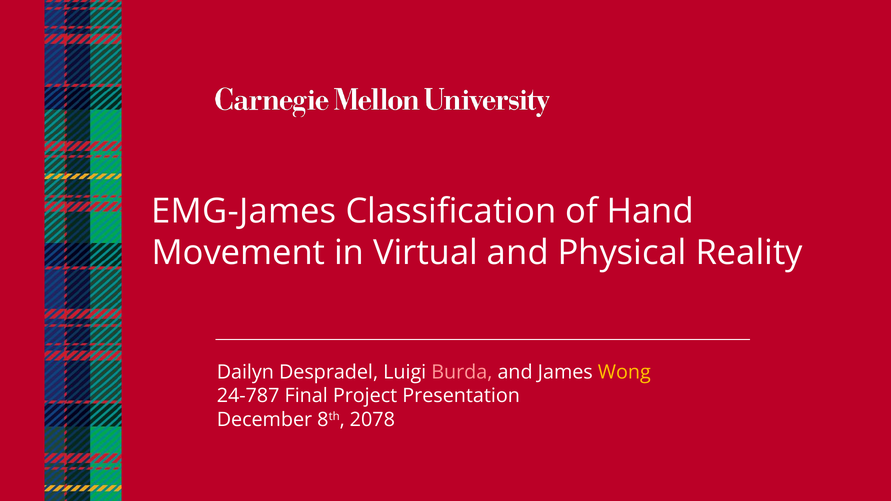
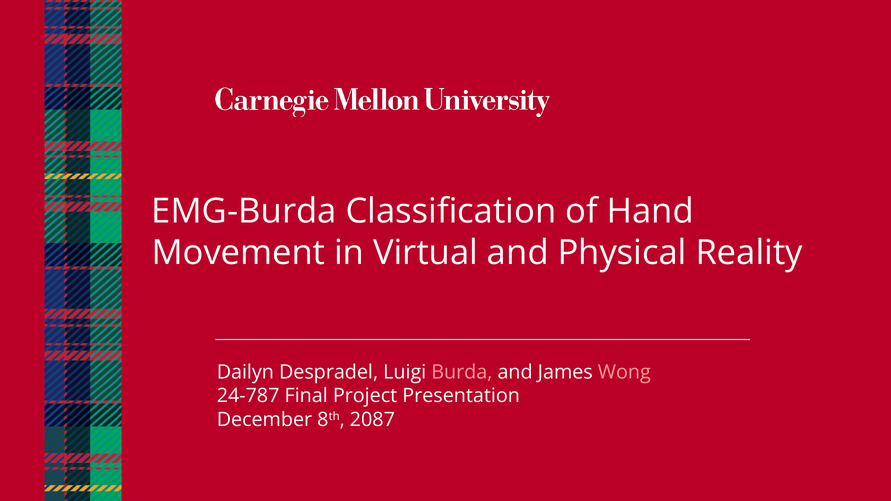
EMG-James: EMG-James -> EMG-Burda (244, 211)
Wong colour: yellow -> pink (624, 372)
2078: 2078 -> 2087 (372, 420)
